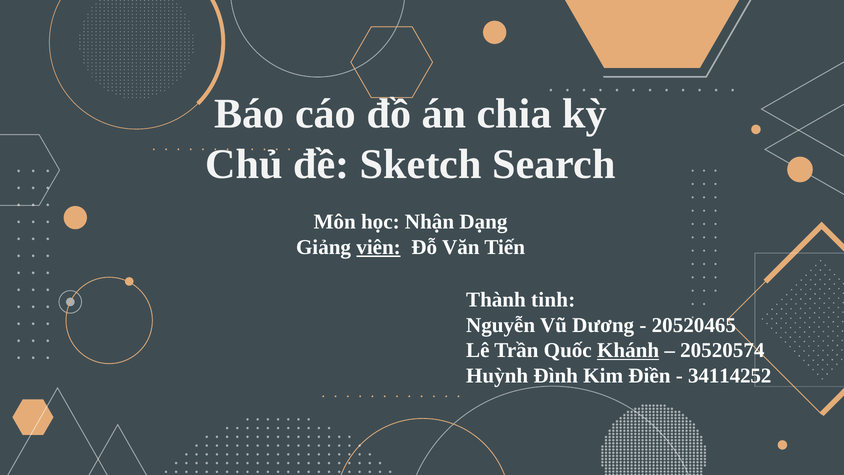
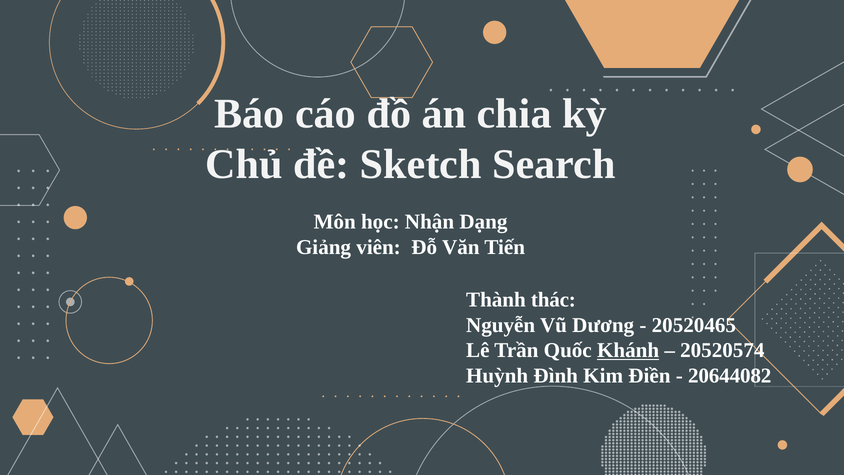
viên underline: present -> none (379, 247)
tinh: tinh -> thác (553, 300)
34114252: 34114252 -> 20644082 (730, 376)
